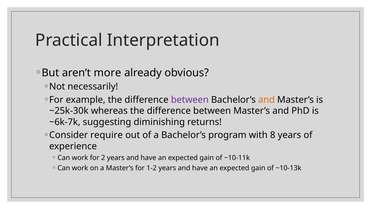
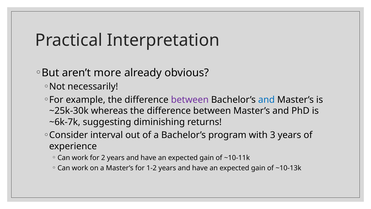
and colour: orange -> blue (266, 100)
require: require -> interval (107, 135)
8: 8 -> 3 (273, 135)
